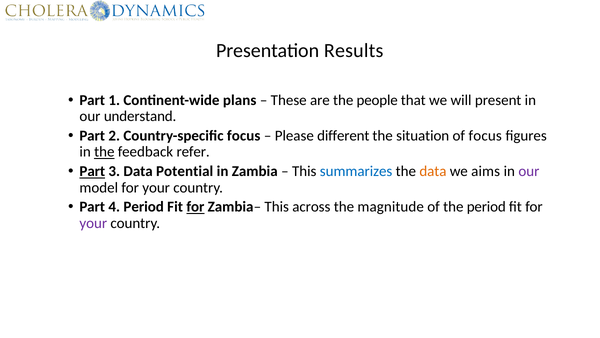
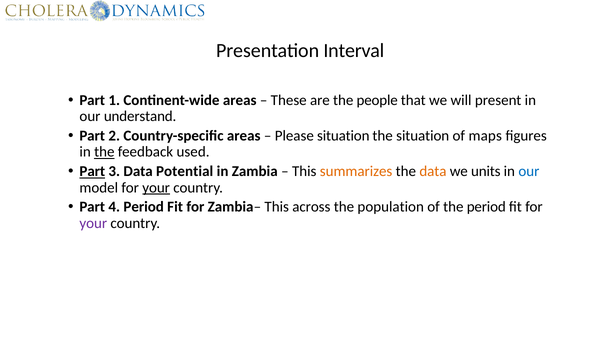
Results: Results -> Interval (354, 50)
Continent-wide plans: plans -> areas (240, 100)
Country-specific focus: focus -> areas (244, 136)
Please different: different -> situation (343, 136)
of focus: focus -> maps (485, 136)
refer: refer -> used (193, 152)
summarizes colour: blue -> orange (356, 171)
aims: aims -> units (486, 171)
our colour: purple -> blue (529, 171)
your underline: none -> present (156, 187)
for underline: present -> none (195, 207)
magnitude: magnitude -> population (391, 207)
